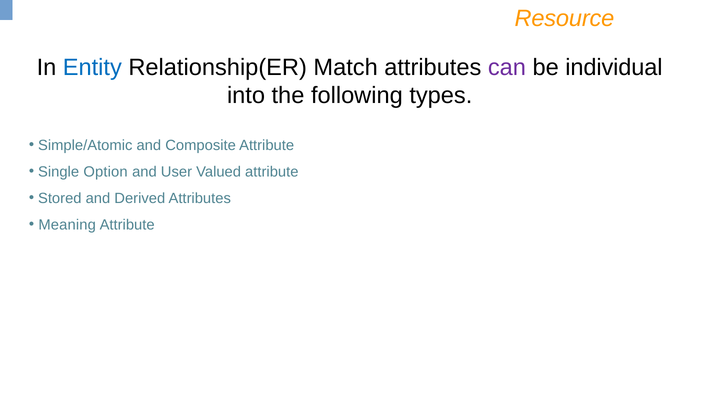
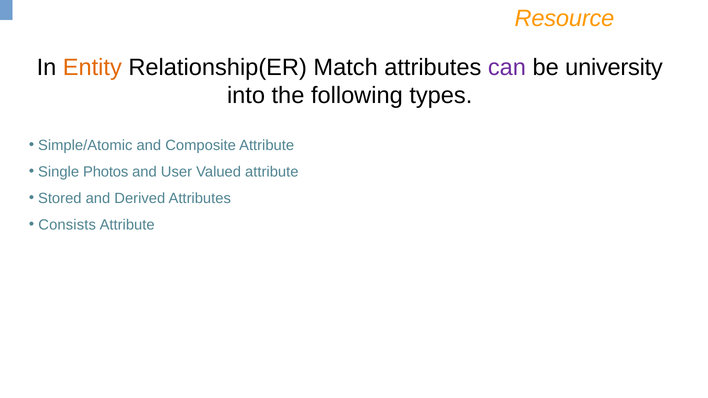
Entity colour: blue -> orange (92, 67)
individual: individual -> university (614, 67)
Option: Option -> Photos (106, 172)
Meaning: Meaning -> Consists (67, 225)
